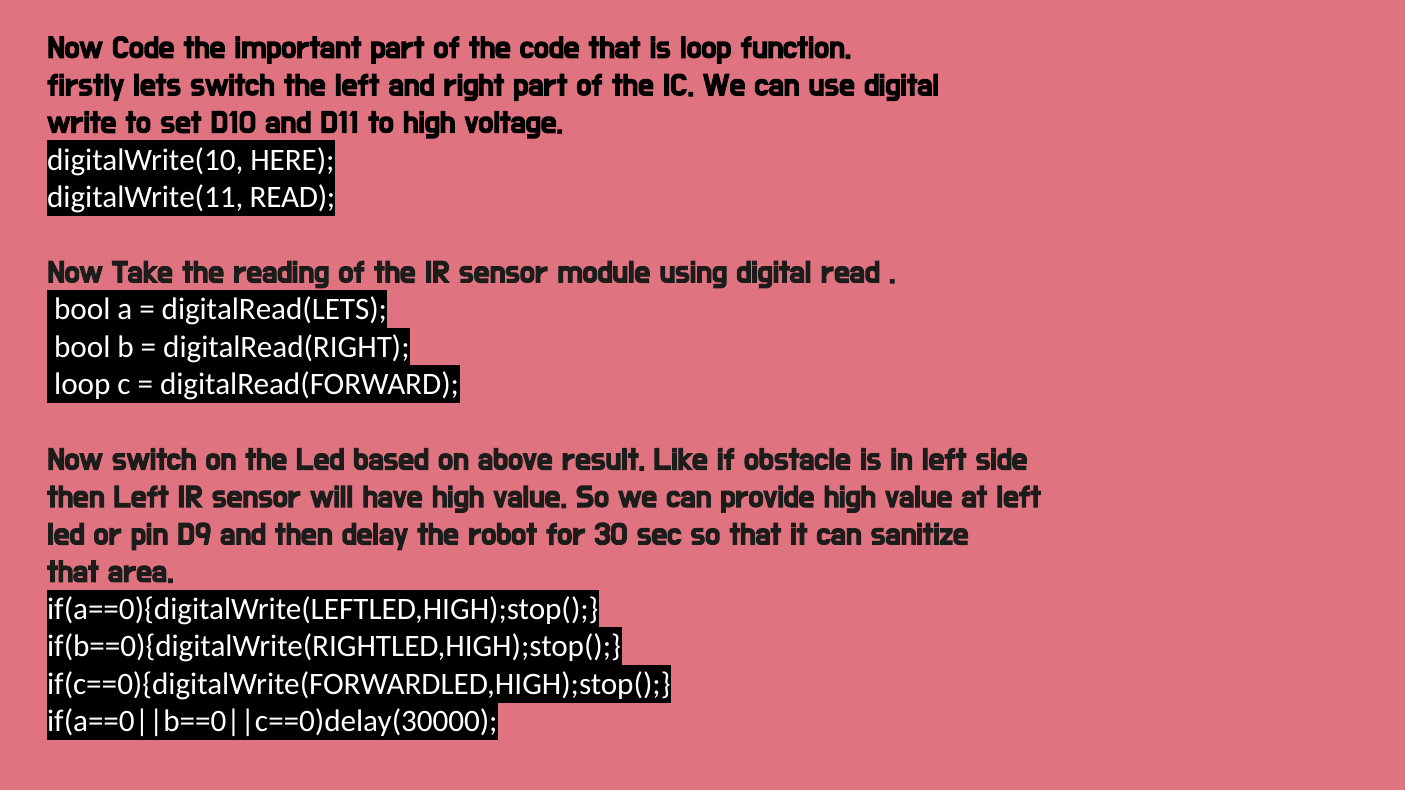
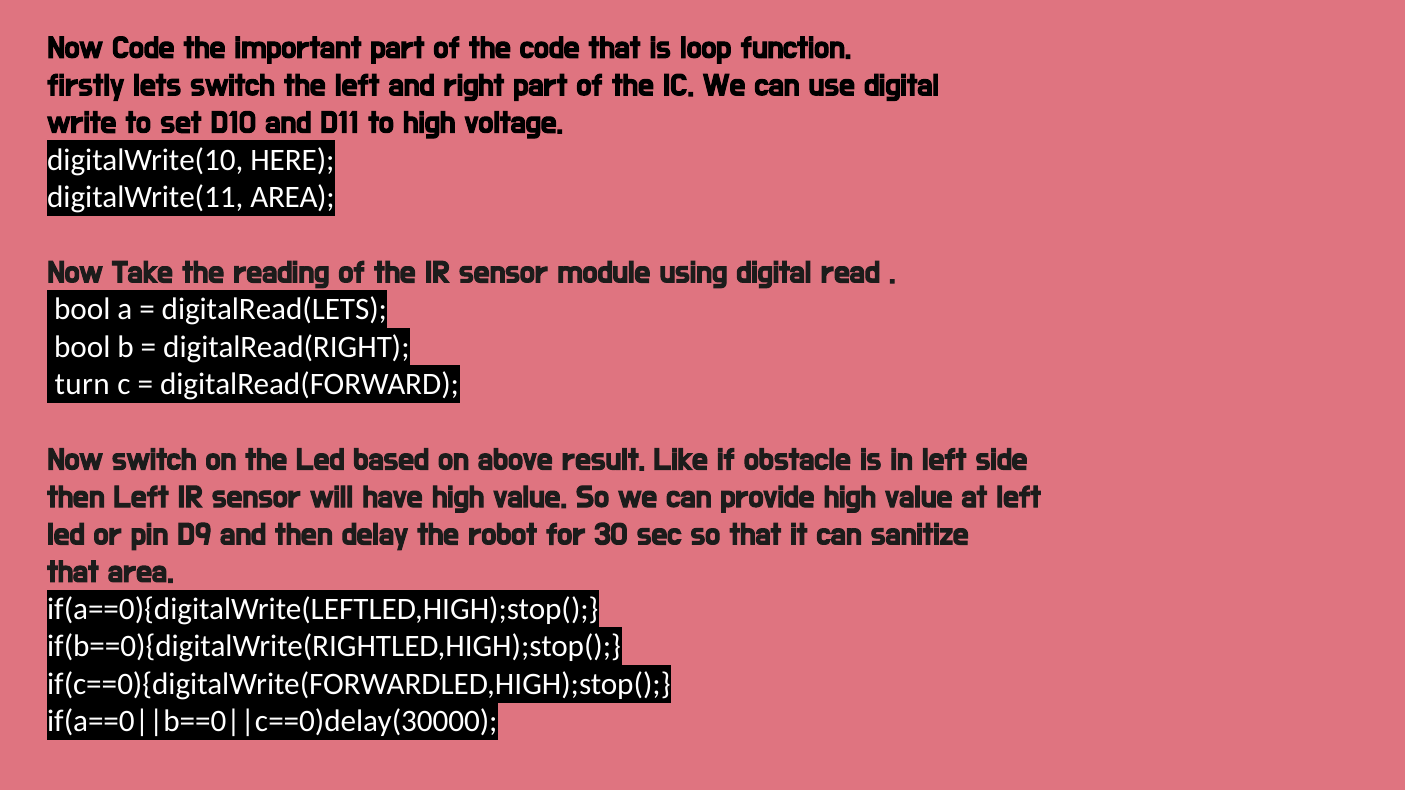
digitalWrite(11 READ: READ -> AREA (293, 197)
loop: loop -> turn (82, 385)
